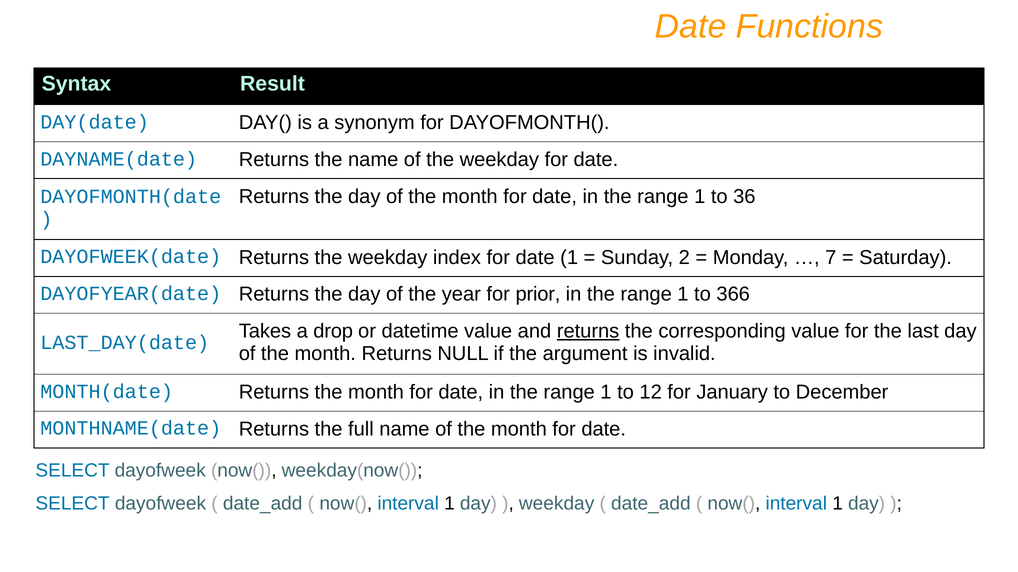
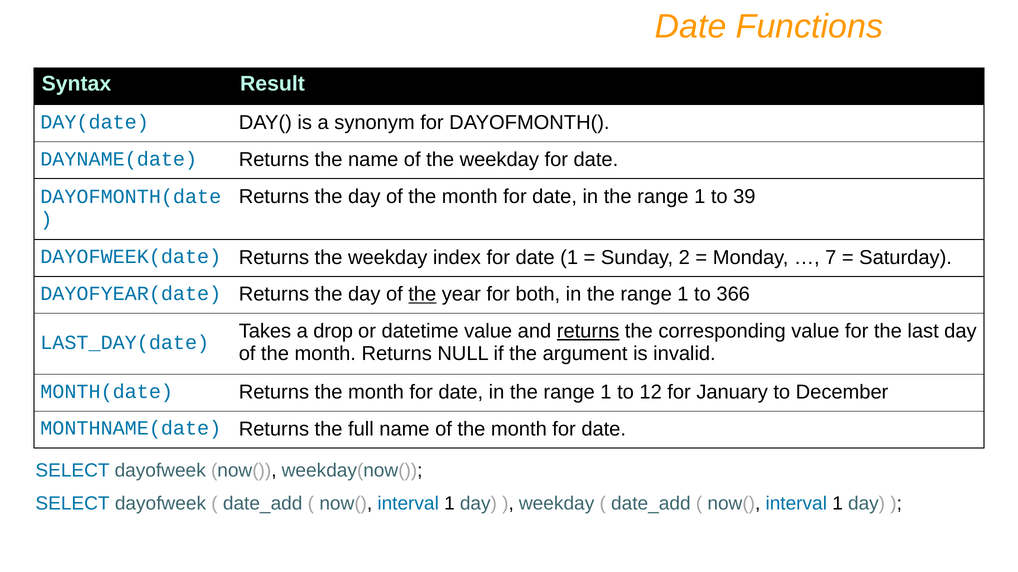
36: 36 -> 39 (744, 197)
the underline: none -> present (422, 295)
prior: prior -> both (538, 295)
